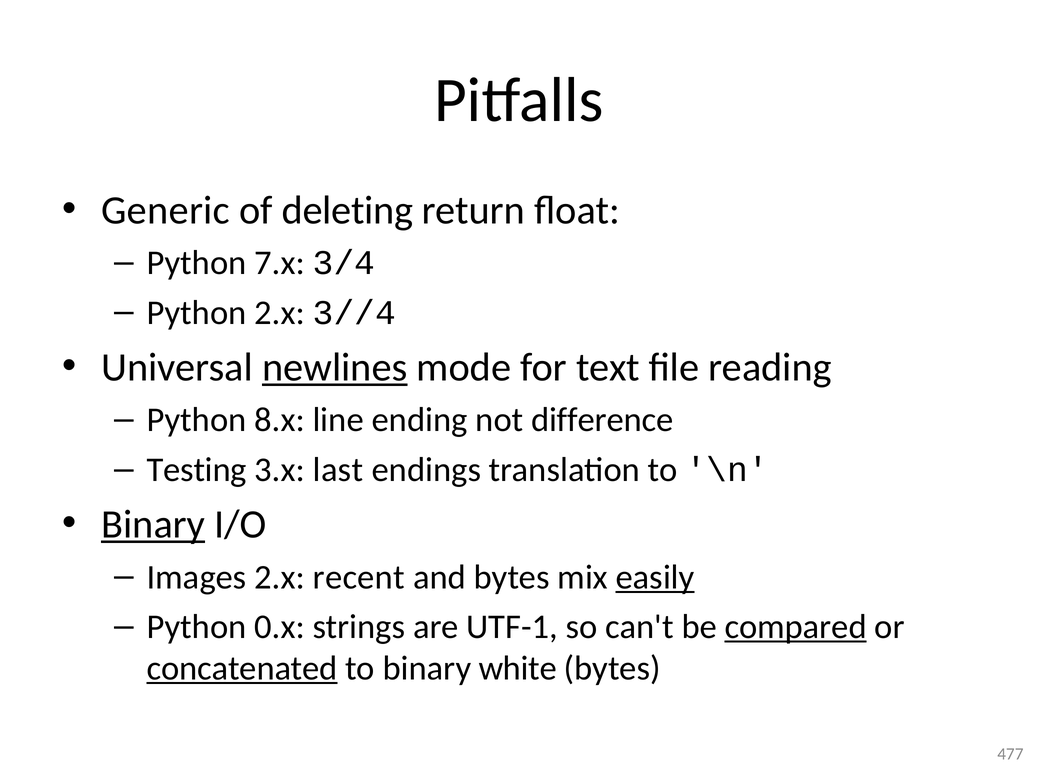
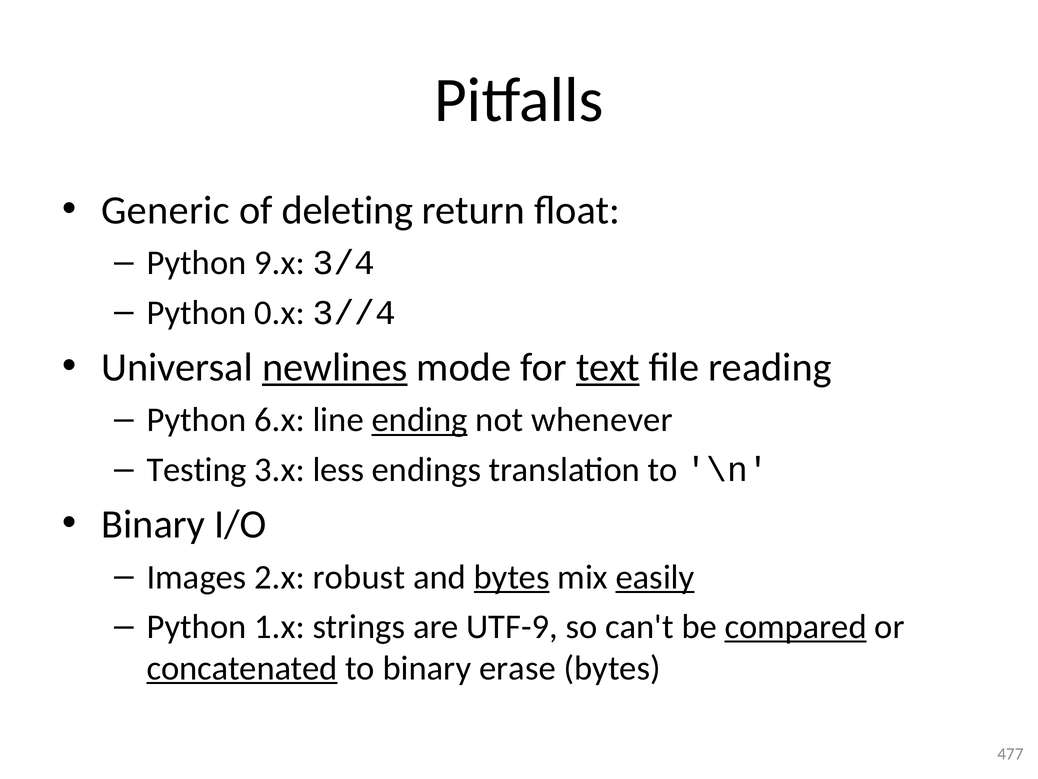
7.x: 7.x -> 9.x (280, 263)
Python 2.x: 2.x -> 0.x (280, 312)
text underline: none -> present (608, 367)
8.x: 8.x -> 6.x (280, 420)
ending underline: none -> present (420, 420)
difference: difference -> whenever (602, 420)
last: last -> less (338, 469)
Binary underline: present -> none (153, 524)
recent: recent -> robust (359, 577)
bytes underline: none -> present (512, 577)
0.x: 0.x -> 1.x (280, 626)
UTF-1: UTF-1 -> UTF-9 (512, 626)
white: white -> erase (517, 668)
